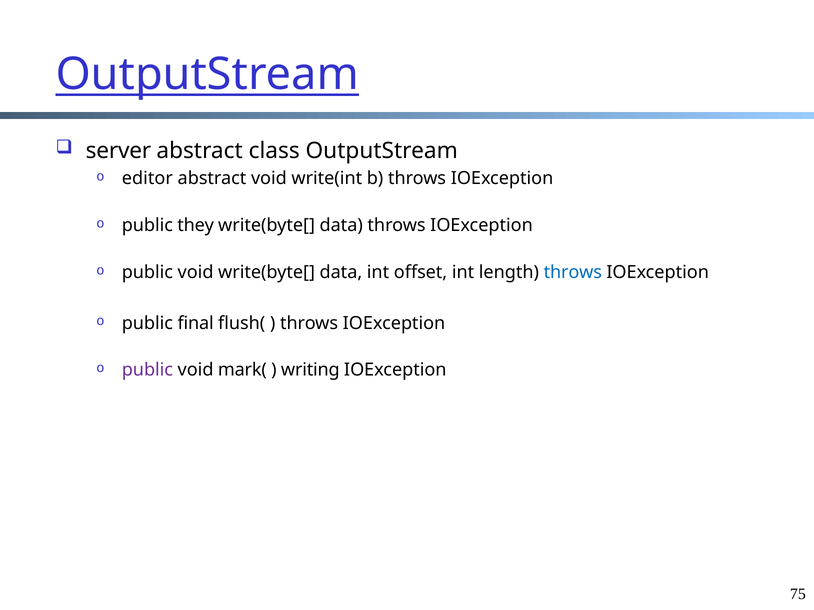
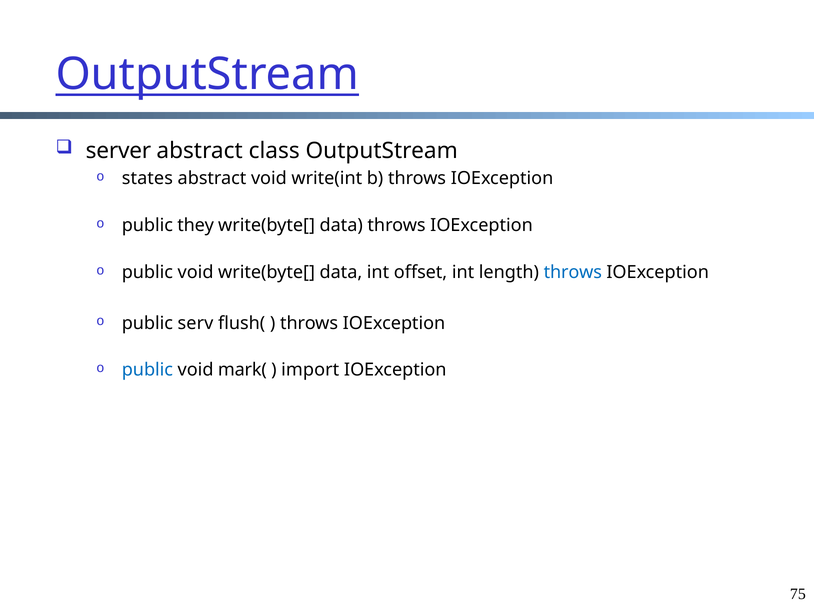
editor: editor -> states (147, 179)
final: final -> serv (196, 323)
public colour: purple -> blue (147, 370)
writing: writing -> import (310, 370)
